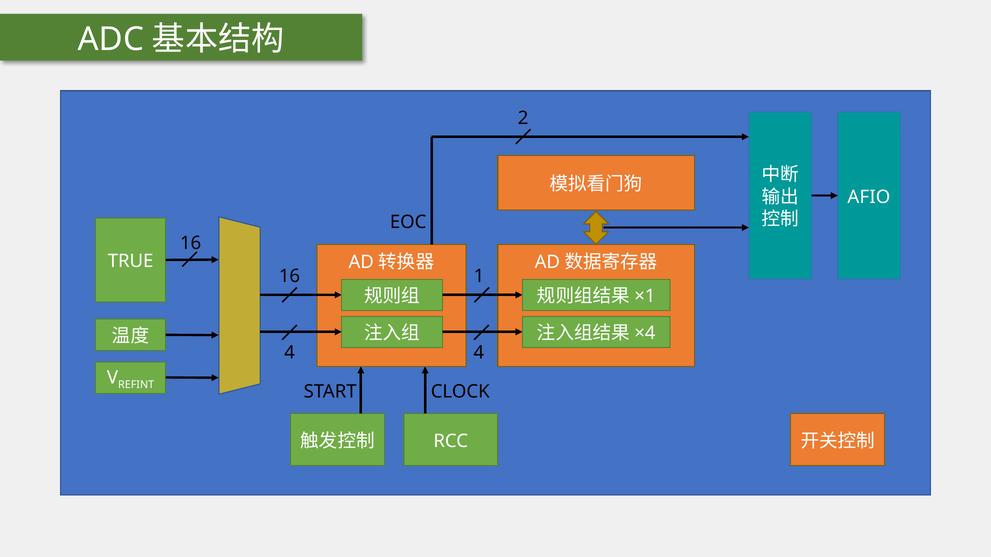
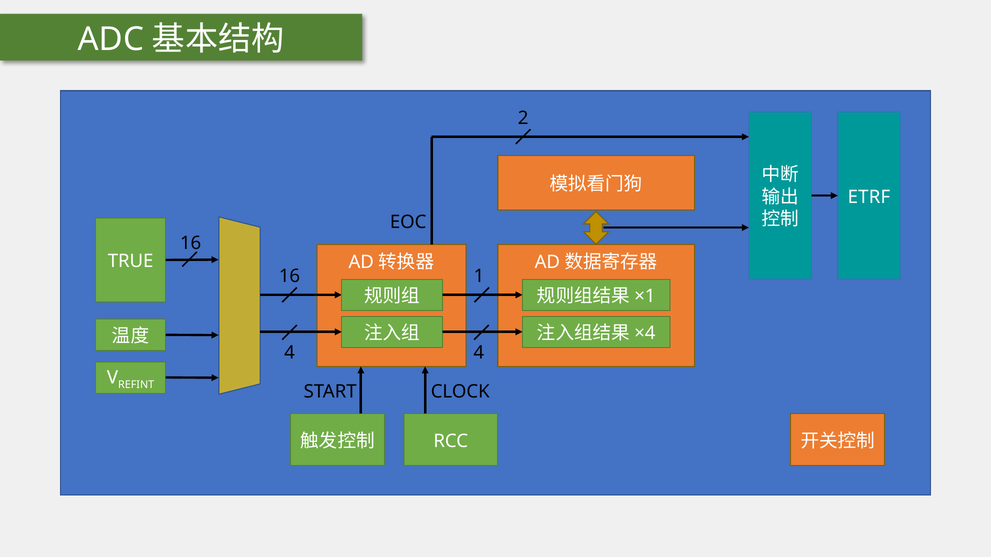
AFIO: AFIO -> ETRF (869, 197)
